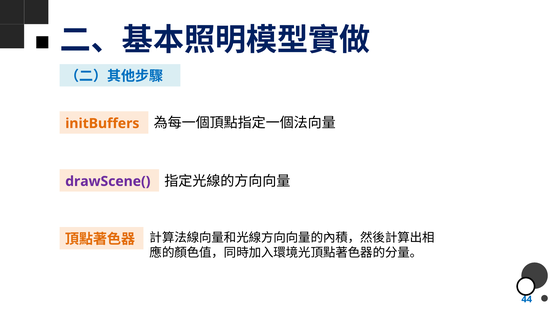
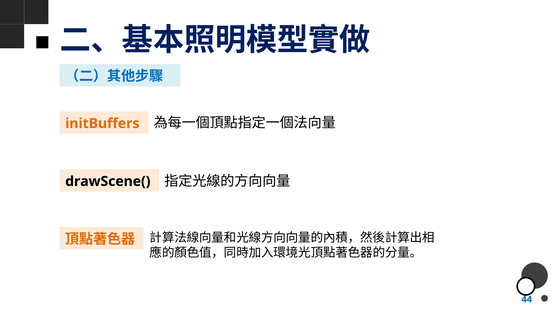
drawScene( colour: purple -> black (108, 182)
